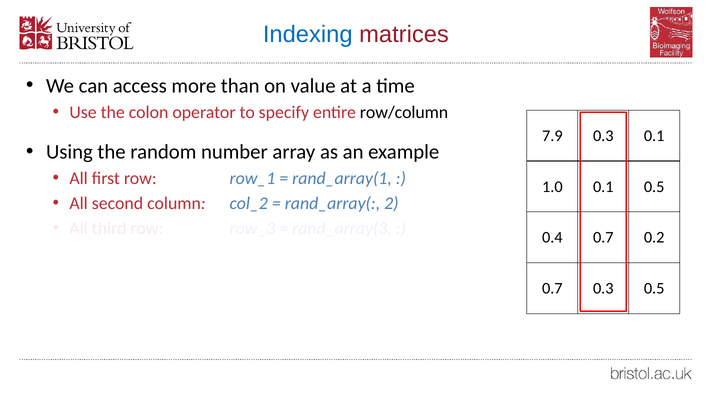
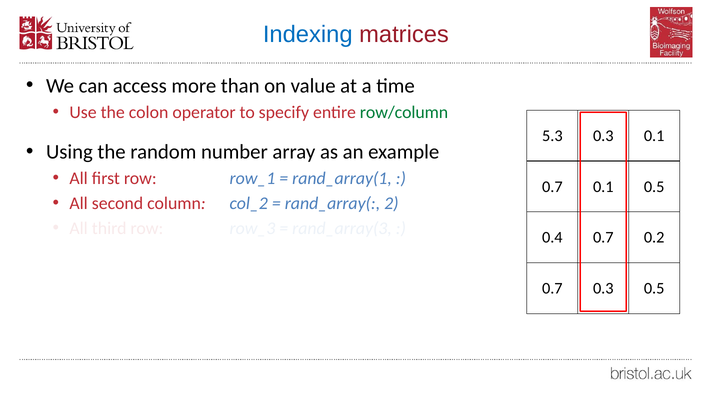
row/column colour: black -> green (404, 112)
7.9: 7.9 -> 5.3 (552, 136)
1.0: 1.0 -> 0.7 (552, 187)
